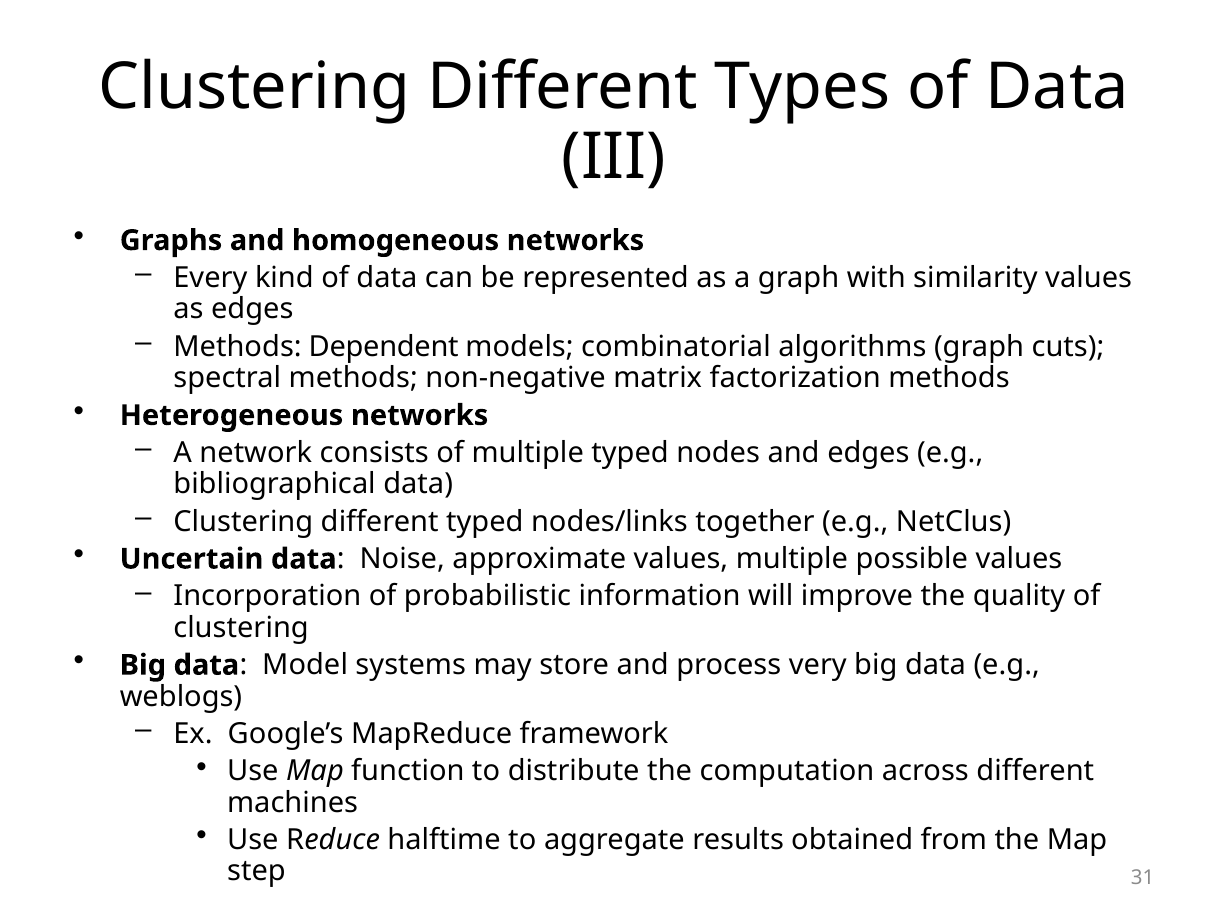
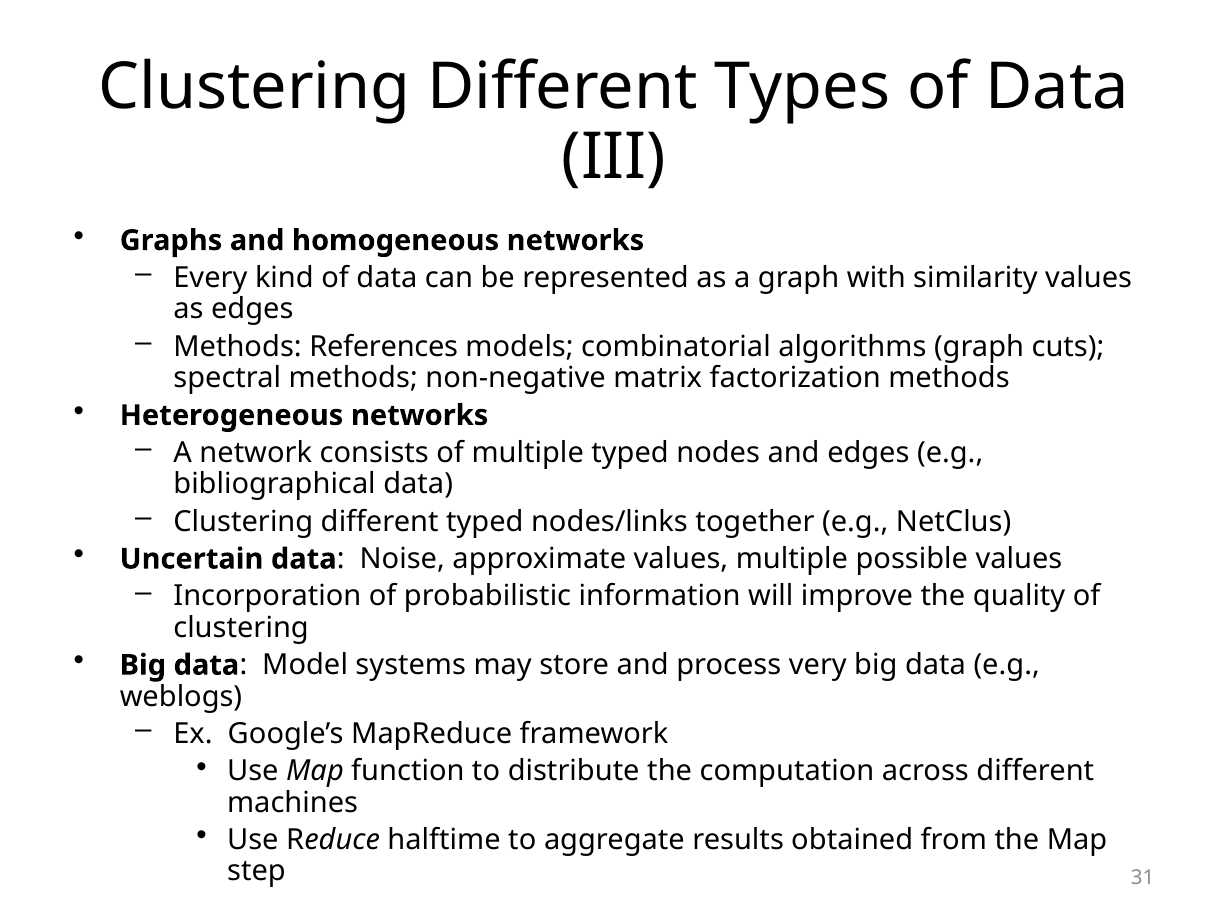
Dependent: Dependent -> References (384, 347)
